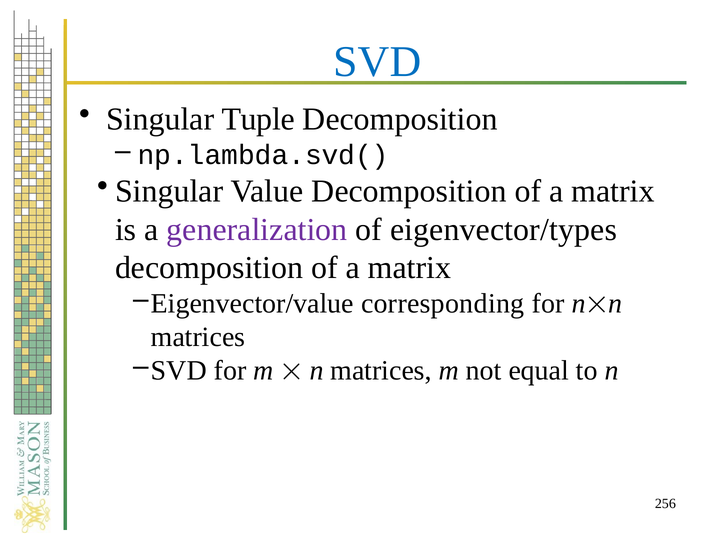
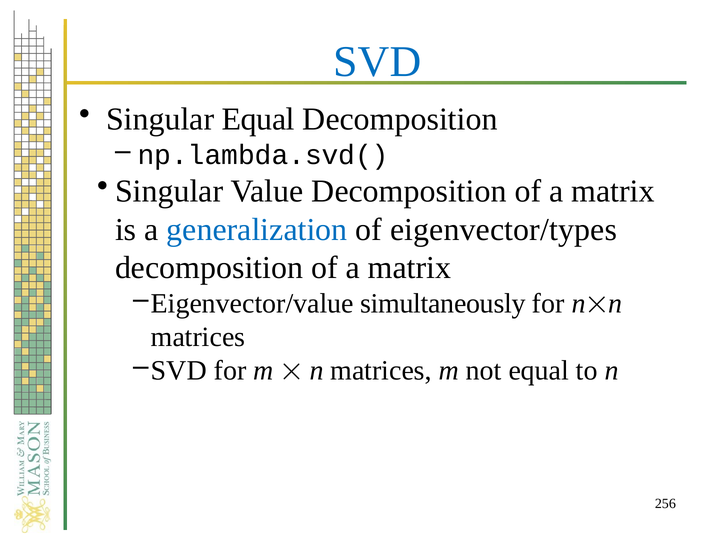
Singular Tuple: Tuple -> Equal (258, 119)
generalization colour: purple -> blue (257, 230)
corresponding: corresponding -> simultaneously (443, 304)
